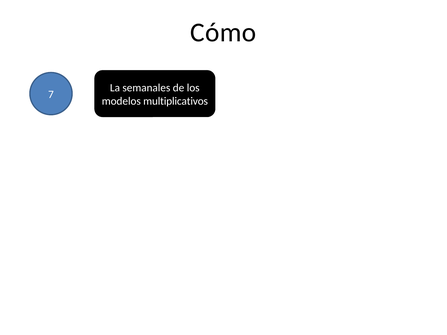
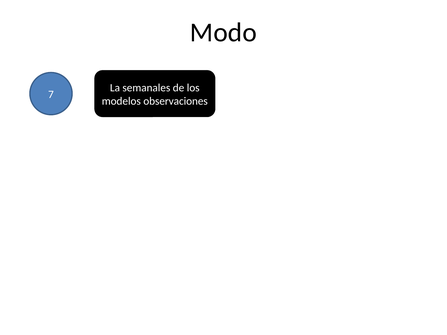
Cómo: Cómo -> Modo (223, 33)
multiplicativos: multiplicativos -> observaciones (176, 101)
